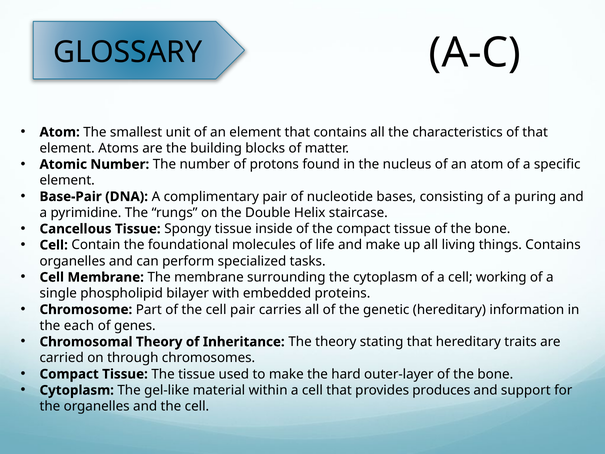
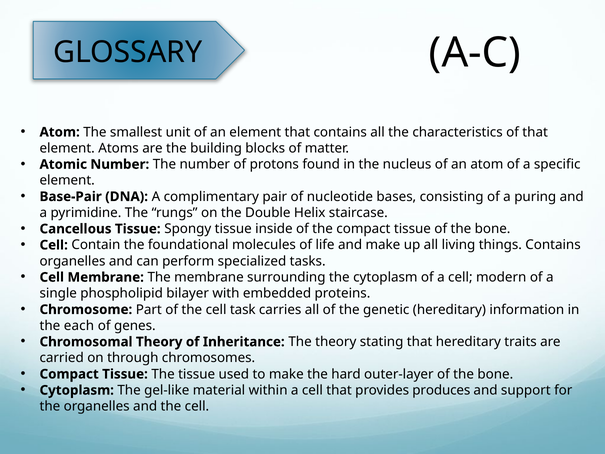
working: working -> modern (501, 277)
cell pair: pair -> task (243, 309)
